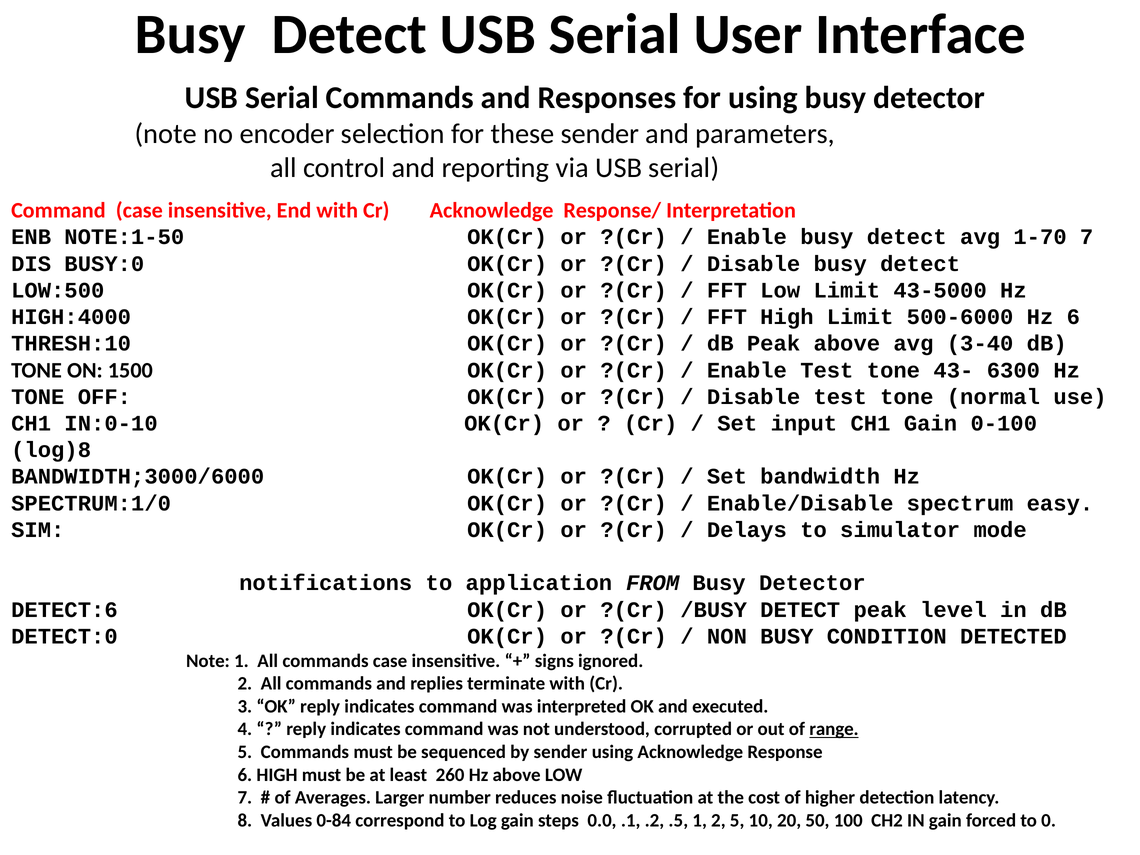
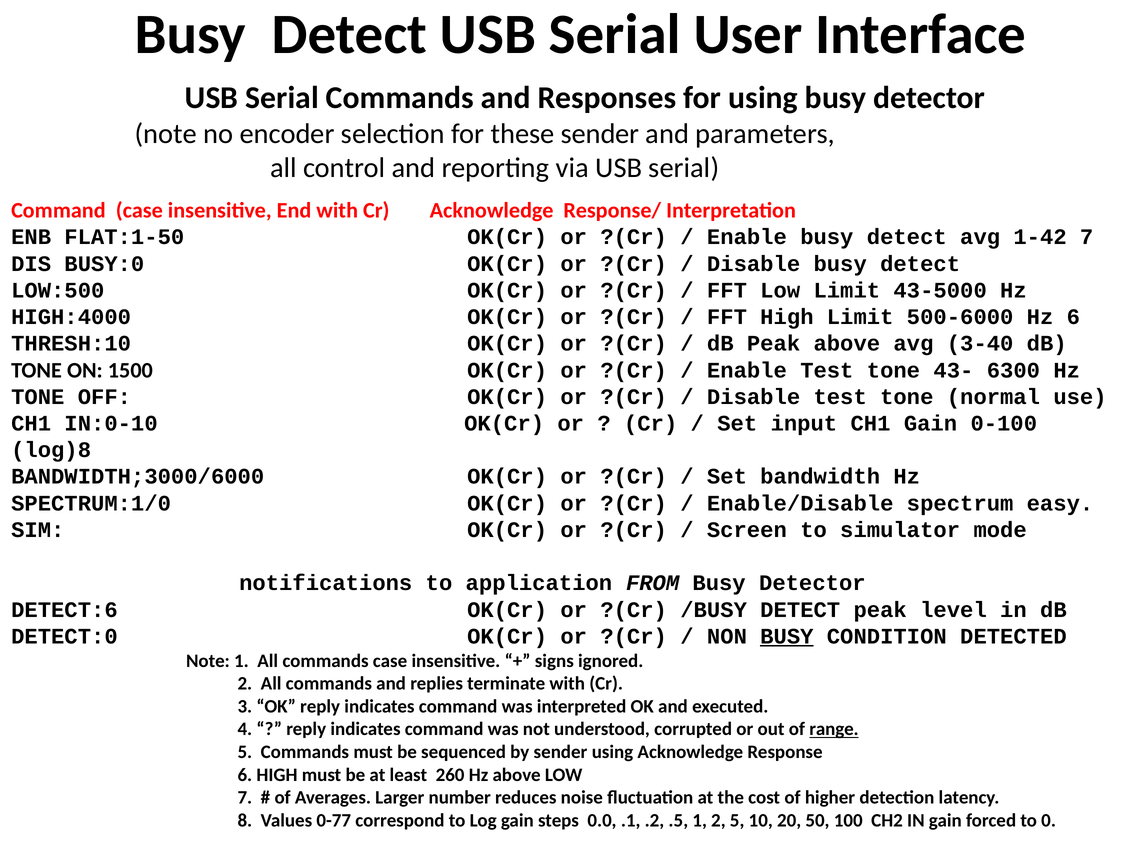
NOTE:1-50: NOTE:1-50 -> FLAT:1-50 (124, 237)
1-70: 1-70 -> 1-42 (1040, 237)
Delays: Delays -> Screen (747, 530)
BUSY underline: none -> present (787, 636)
0-84: 0-84 -> 0-77 (334, 820)
